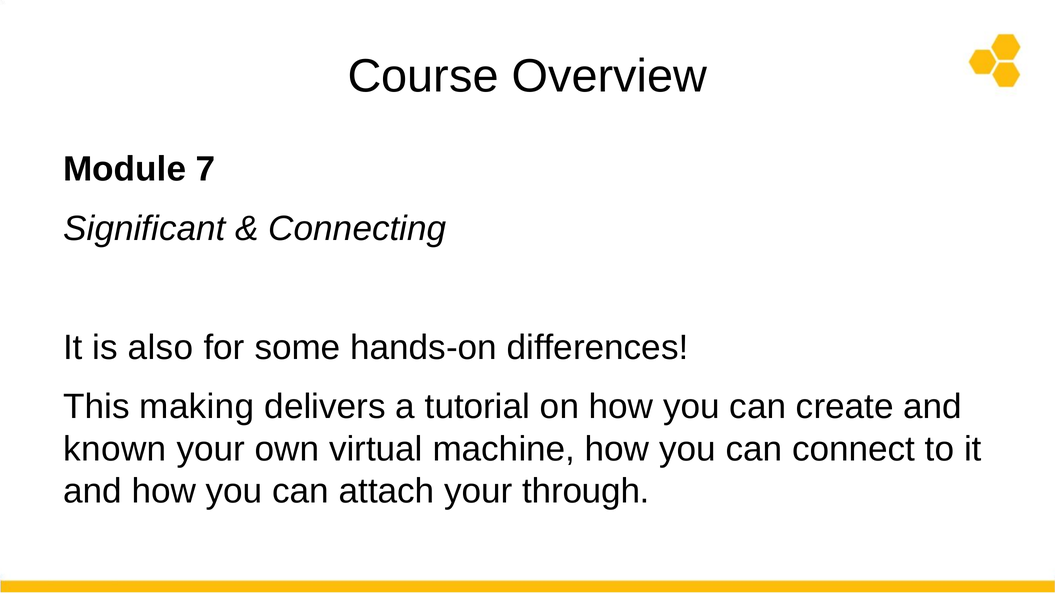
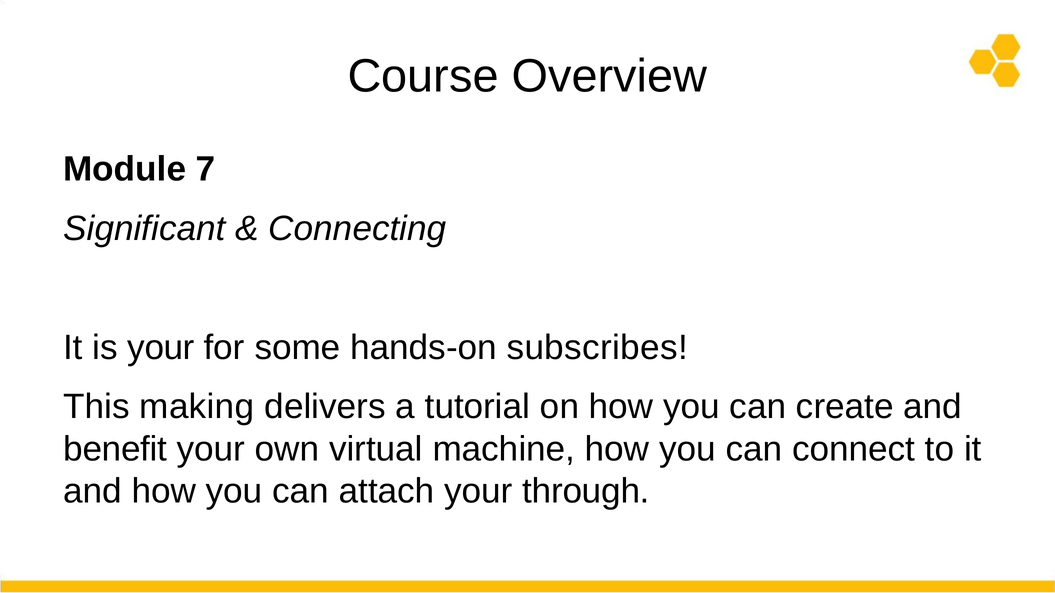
is also: also -> your (161, 348)
differences: differences -> subscribes (597, 348)
known: known -> benefit (115, 449)
